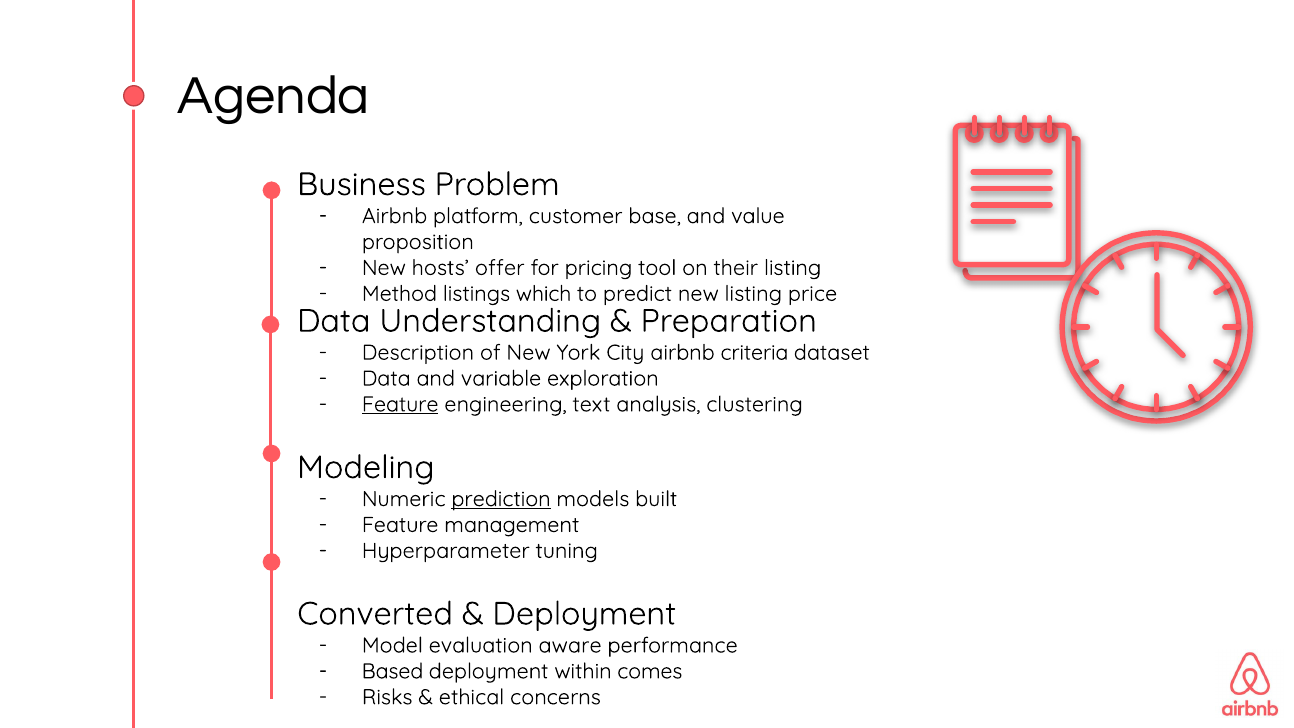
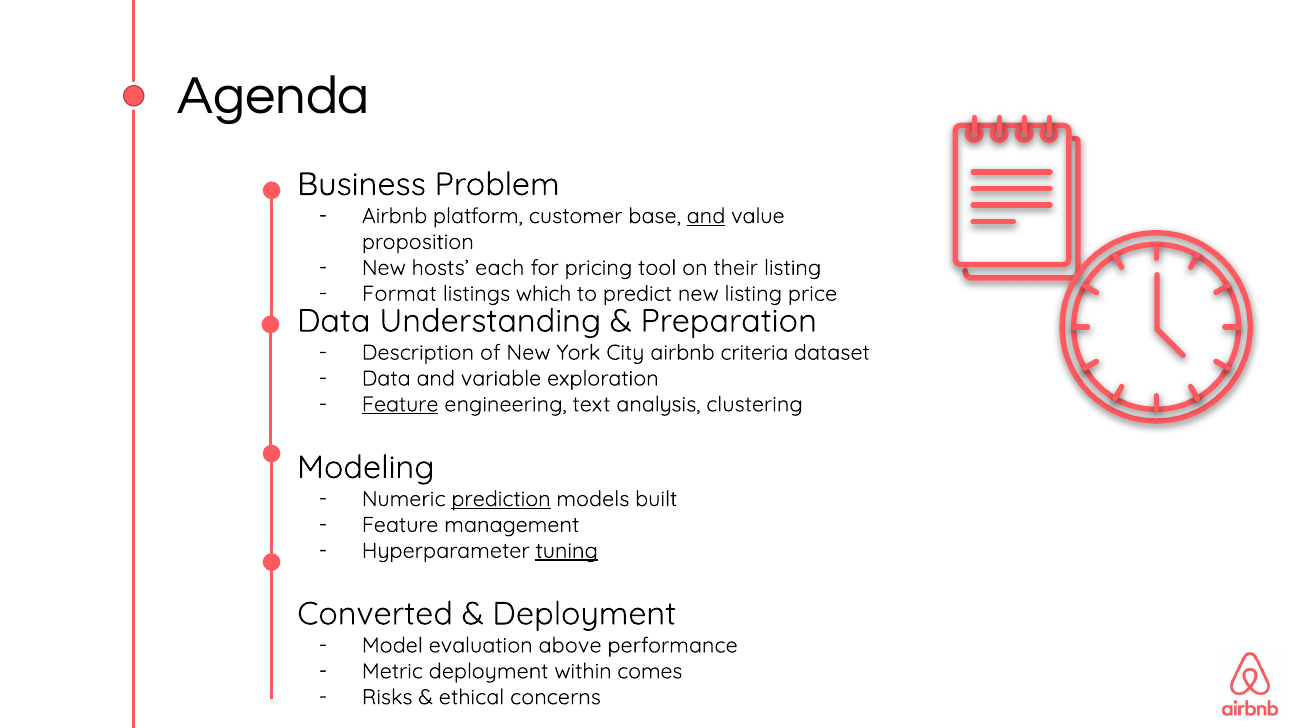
and underline: none -> present (706, 216)
offer: offer -> each (500, 268)
Method: Method -> Format (399, 294)
tuning underline: none -> present (567, 551)
aware: aware -> above (570, 645)
Based: Based -> Metric (392, 671)
